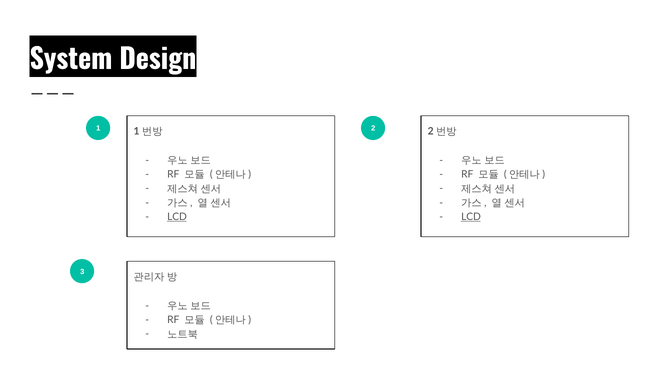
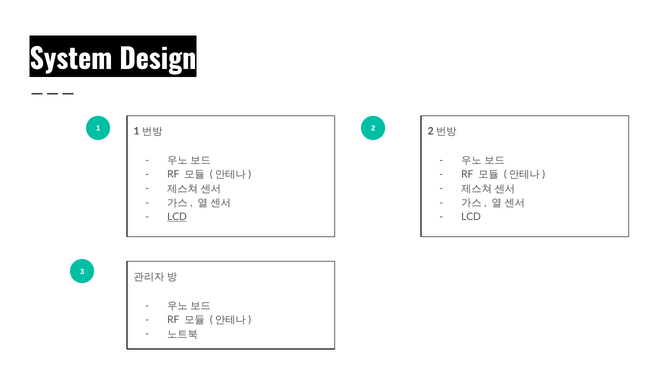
LCD underline: present -> none (471, 217)
